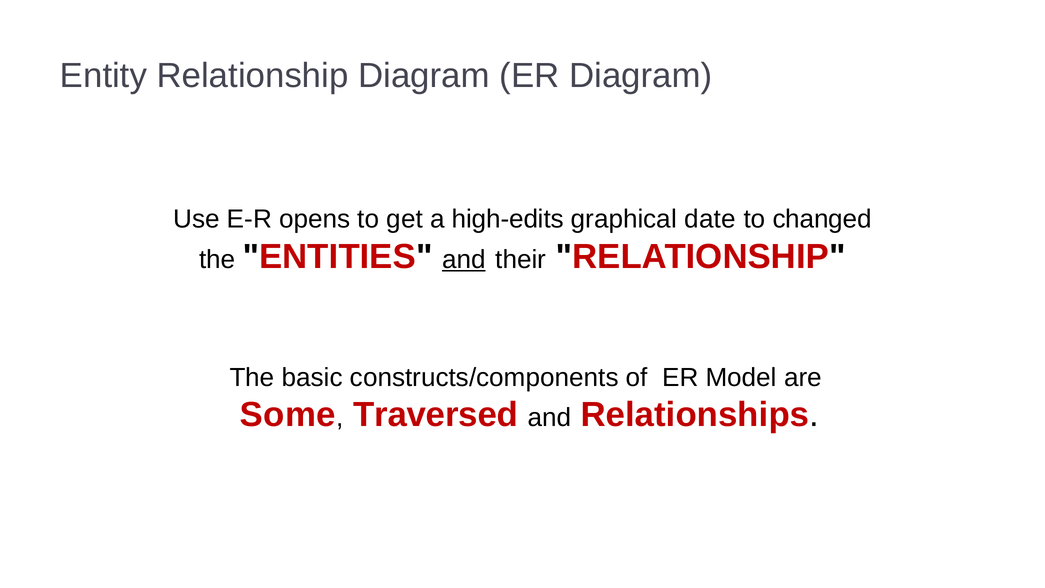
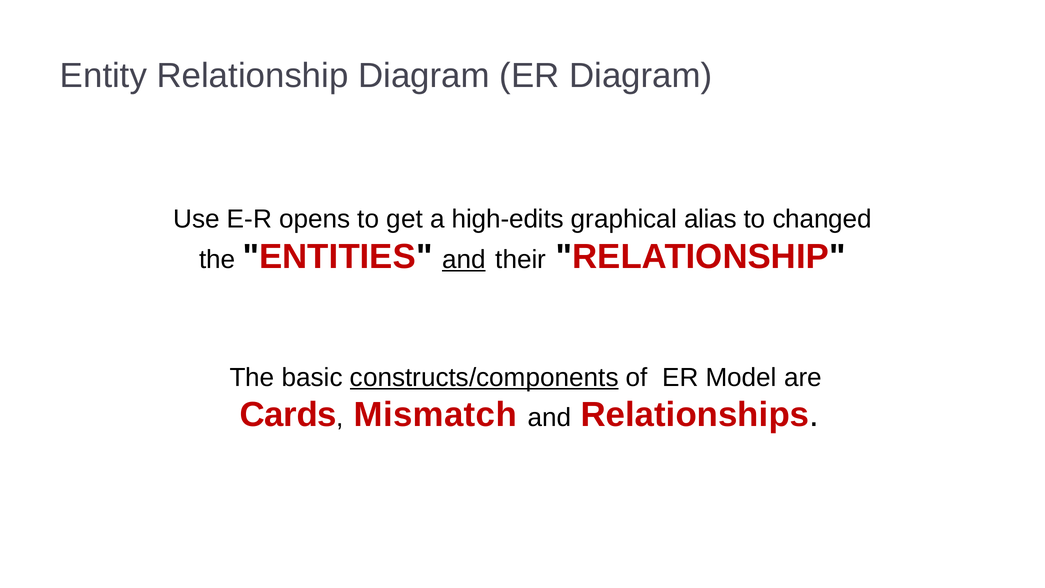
date: date -> alias (710, 219)
constructs/components underline: none -> present (484, 377)
Some: Some -> Cards (288, 415)
Traversed: Traversed -> Mismatch (435, 415)
